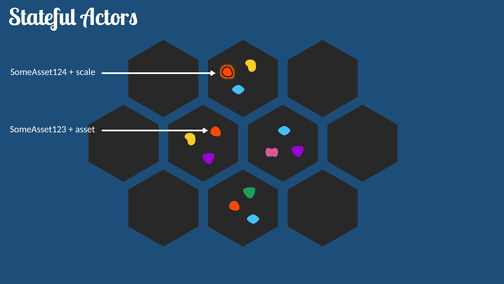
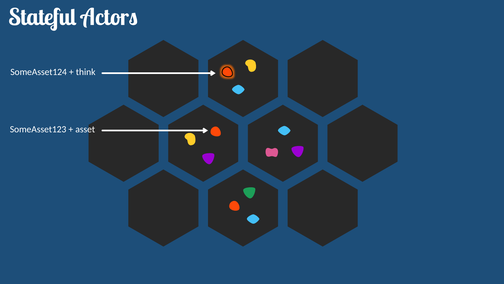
scale: scale -> think (86, 72)
